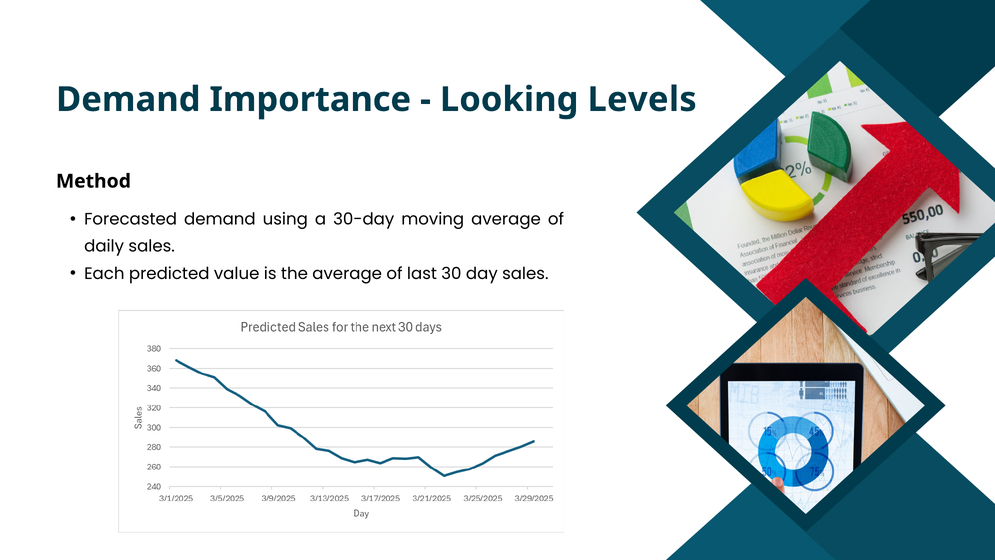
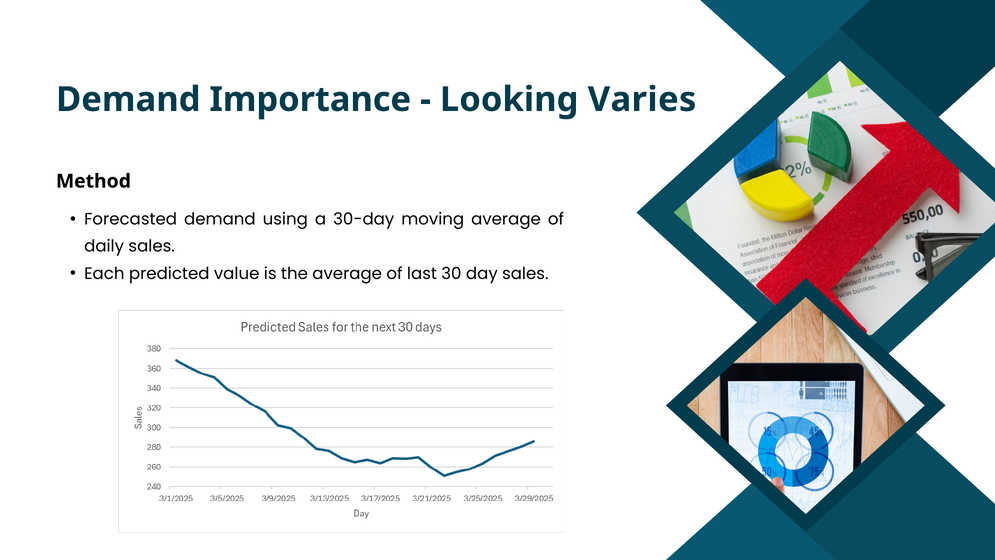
Levels: Levels -> Varies (642, 99)
